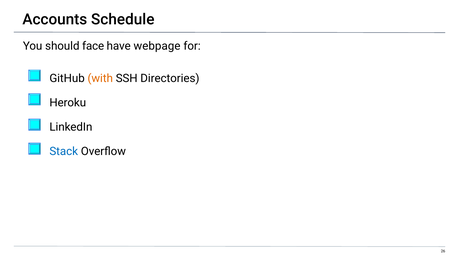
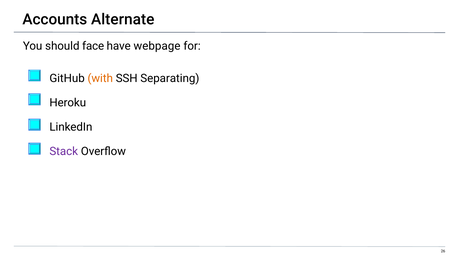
Schedule: Schedule -> Alternate (123, 19)
Directories: Directories -> Separating (170, 79)
Stack colour: blue -> purple (64, 152)
